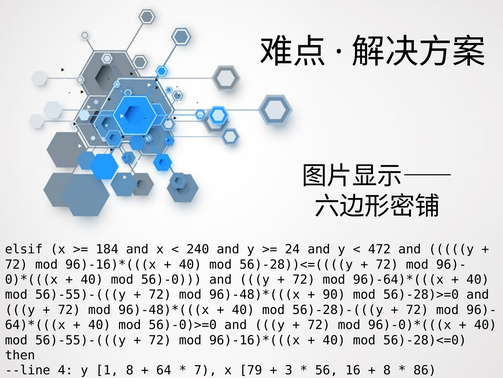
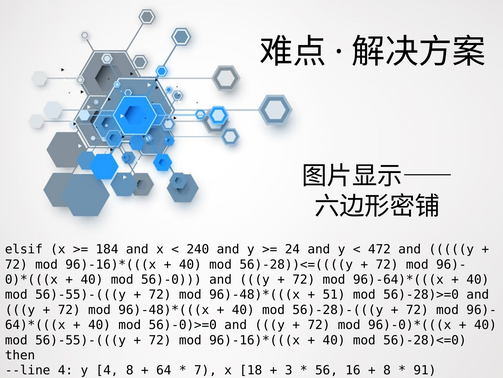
90: 90 -> 51 (334, 294)
y 1: 1 -> 4 (107, 370)
79: 79 -> 18 (251, 370)
86: 86 -> 91 (425, 370)
